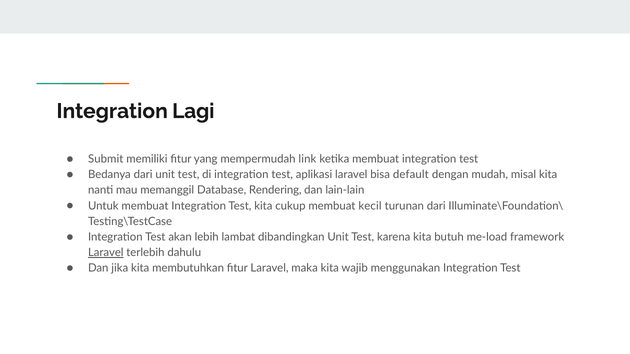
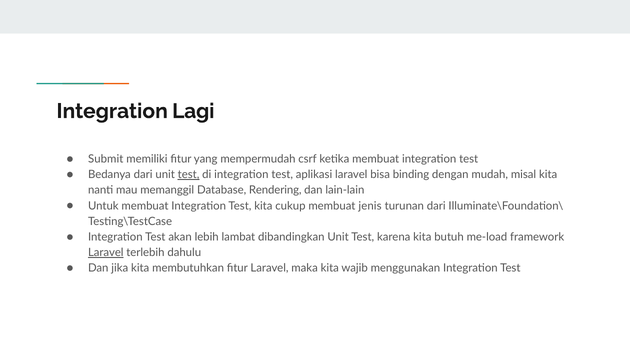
link: link -> csrf (308, 159)
test underline: none -> present (189, 175)
default: default -> binding (411, 175)
kecil: kecil -> jenis (370, 206)
